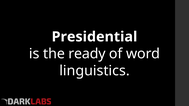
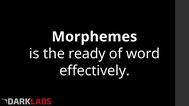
Presidential: Presidential -> Morphemes (94, 37)
linguistics: linguistics -> effectively (95, 71)
